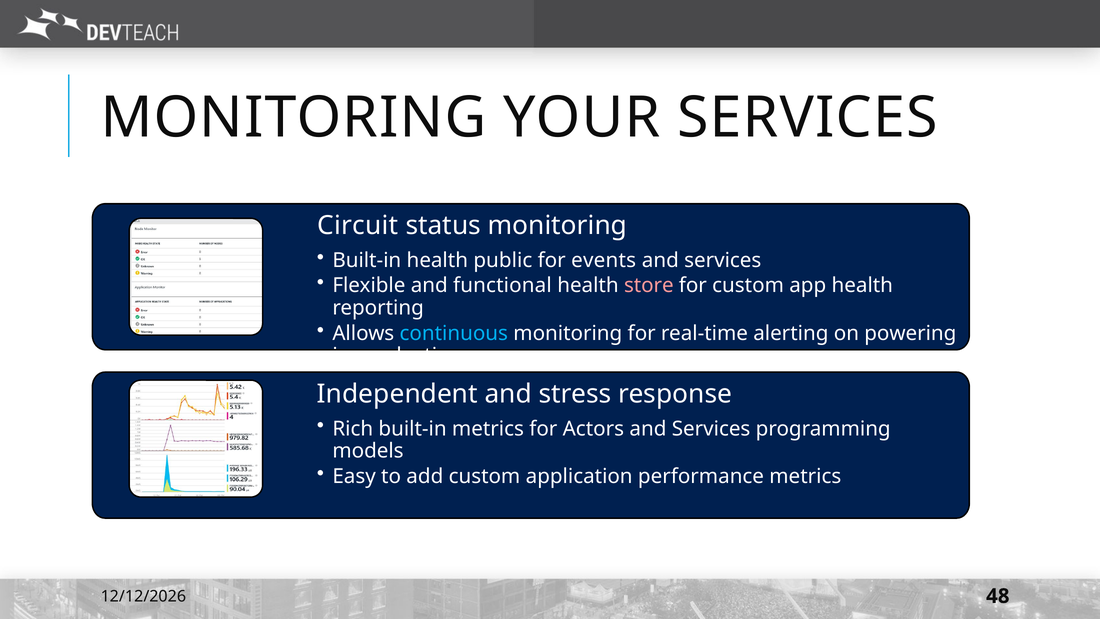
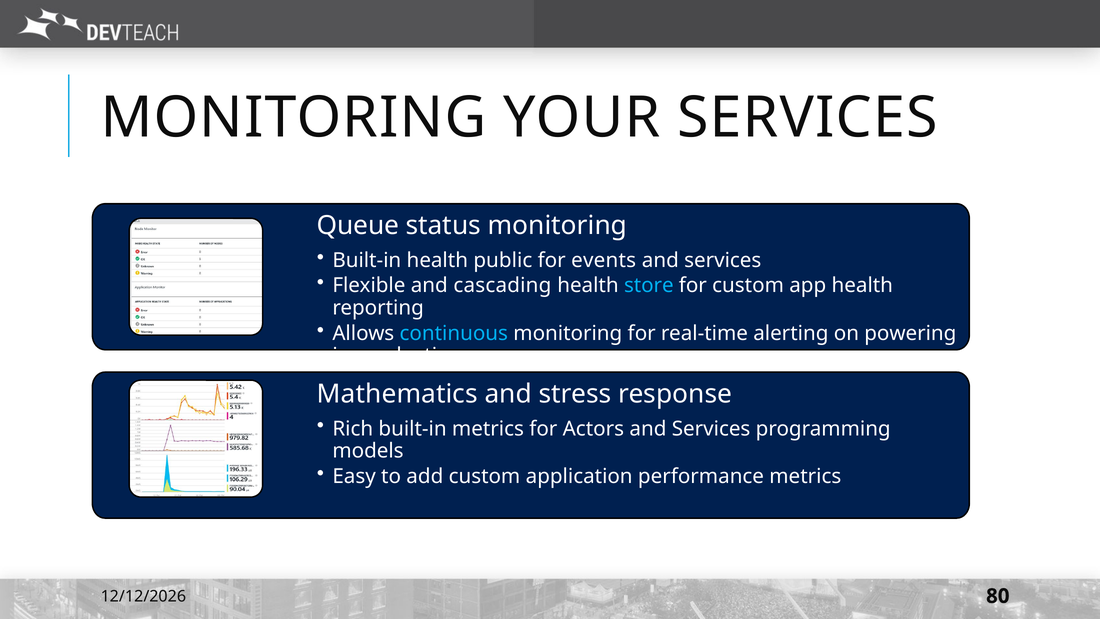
Circuit: Circuit -> Queue (358, 226)
functional: functional -> cascading (502, 286)
store colour: pink -> light blue (649, 286)
Independent: Independent -> Mathematics (397, 394)
48: 48 -> 80 (998, 596)
